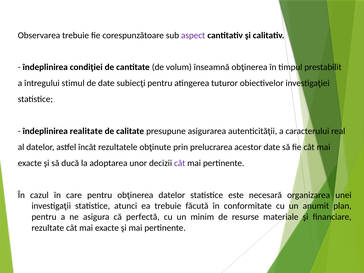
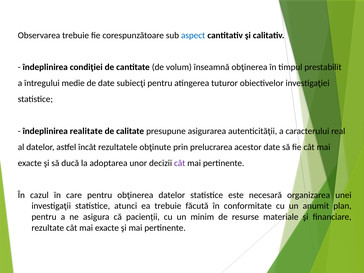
aspect colour: purple -> blue (193, 35)
stimul: stimul -> medie (73, 83)
perfectă: perfectă -> pacienții (143, 217)
